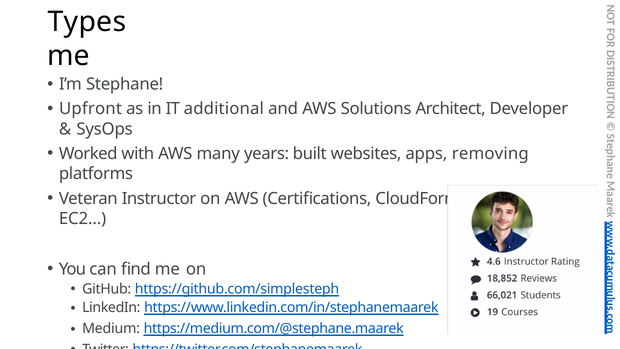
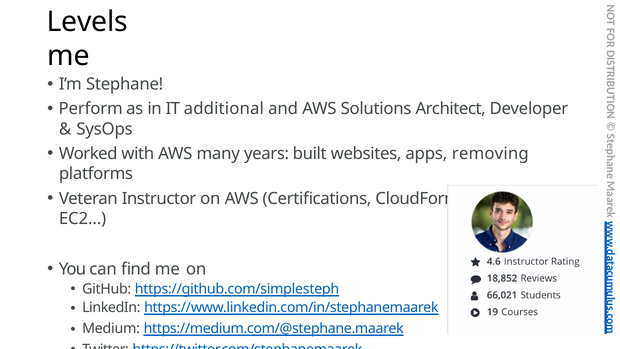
Types: Types -> Levels (87, 22)
Upfront: Upfront -> Perform (91, 109)
